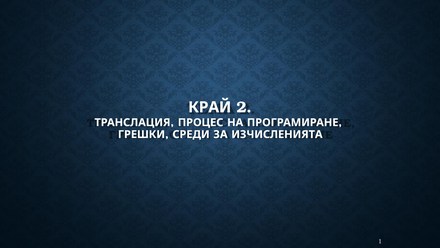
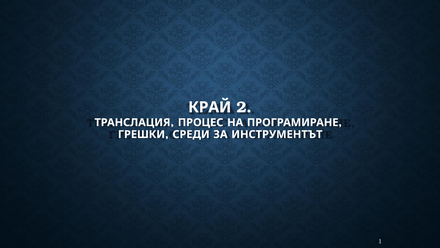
ИЗЧИСЛЕНИЯТА: ИЗЧИСЛЕНИЯТА -> ИНСТРУМЕНТЪТ (277, 134)
